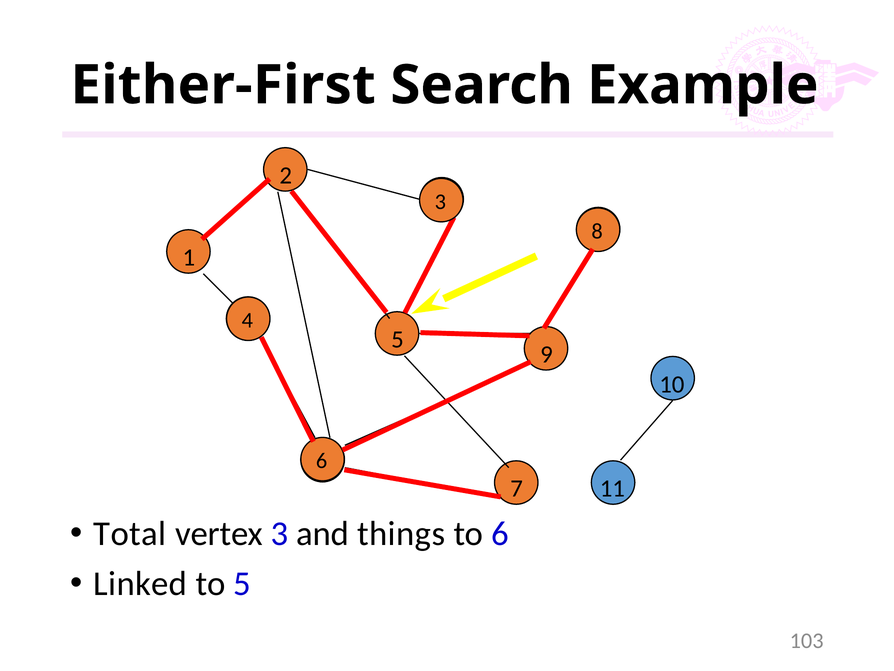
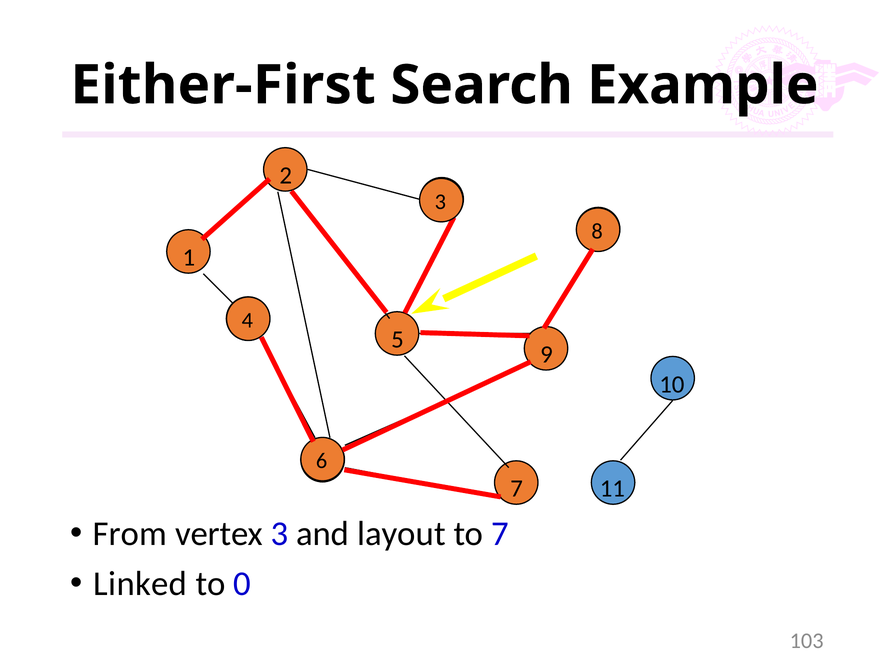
Total: Total -> From (130, 533)
things: things -> layout (401, 533)
to 6: 6 -> 7 (500, 533)
to 5: 5 -> 0 (242, 583)
